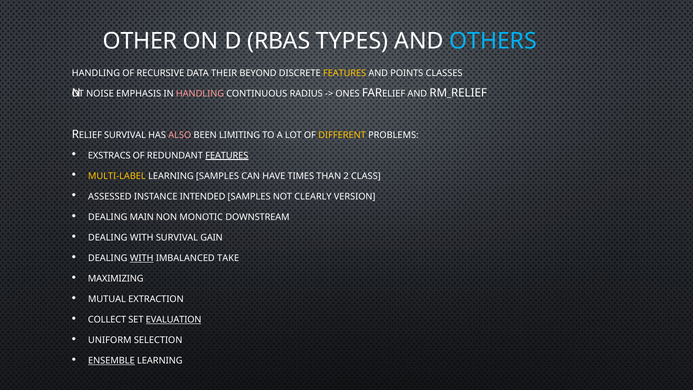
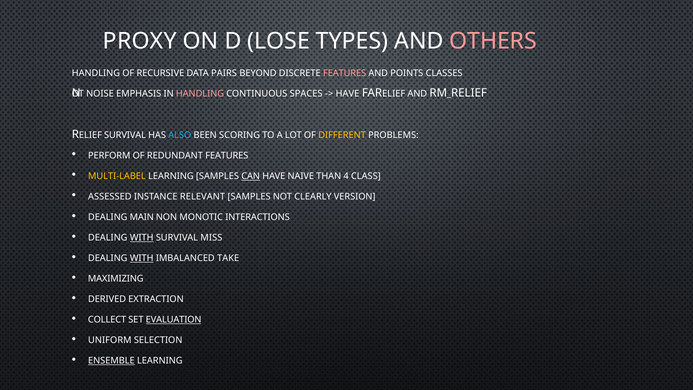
OTHER: OTHER -> PROXY (140, 41)
RBAS: RBAS -> LOSE (279, 41)
OTHERS colour: light blue -> pink (493, 41)
THEIR: THEIR -> PAIRS (224, 73)
FEATURES colour: yellow -> pink (345, 73)
RADIUS: RADIUS -> SPACES (306, 94)
ONES: ONES -> HAVE (347, 94)
ALSO colour: pink -> light blue (180, 135)
LIMITING: LIMITING -> SCORING (240, 135)
EXSTRACS: EXSTRACS -> PERFORM (109, 155)
FEATURES underline: present -> none (227, 155)
CAN underline: none -> present (251, 176)
TIMES: TIMES -> NAIVE (301, 176)
2: 2 -> 4 (346, 176)
INTENDED: INTENDED -> RELEVANT (202, 196)
DOWNSTREAM: DOWNSTREAM -> INTERACTIONS (257, 217)
WITH underline: none -> present (142, 238)
GAIN: GAIN -> MISS (211, 238)
MUTUAL: MUTUAL -> DERIVED (107, 299)
